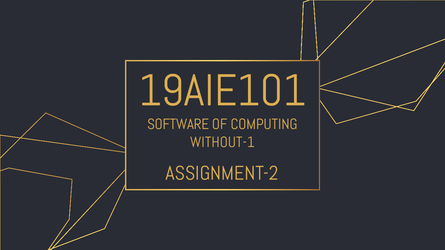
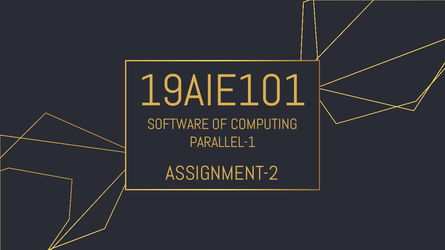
WITHOUT-1: WITHOUT-1 -> PARALLEL-1 (223, 142)
